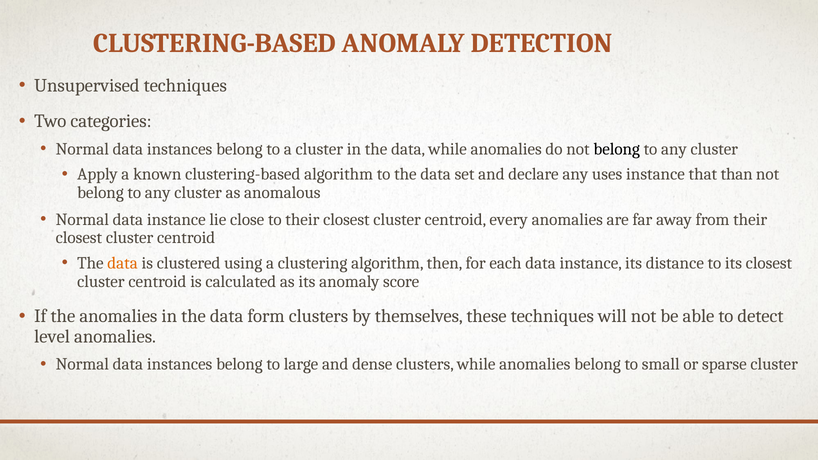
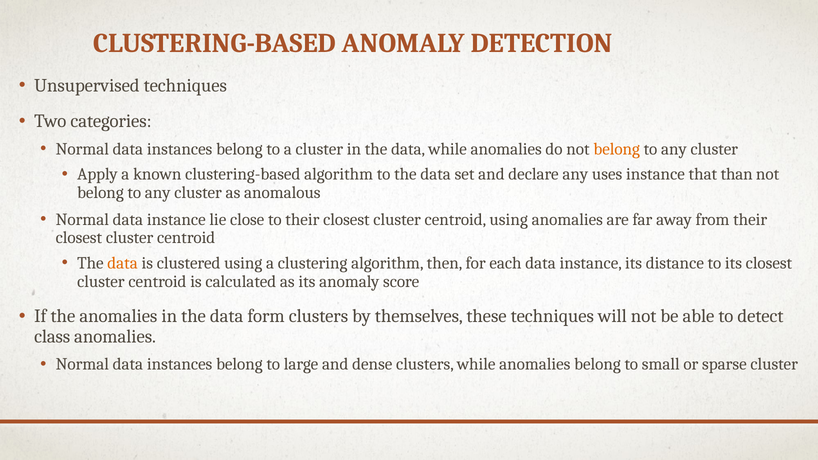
belong colour: black -> orange (617, 149)
centroid every: every -> using (509, 220)
level: level -> class (52, 336)
